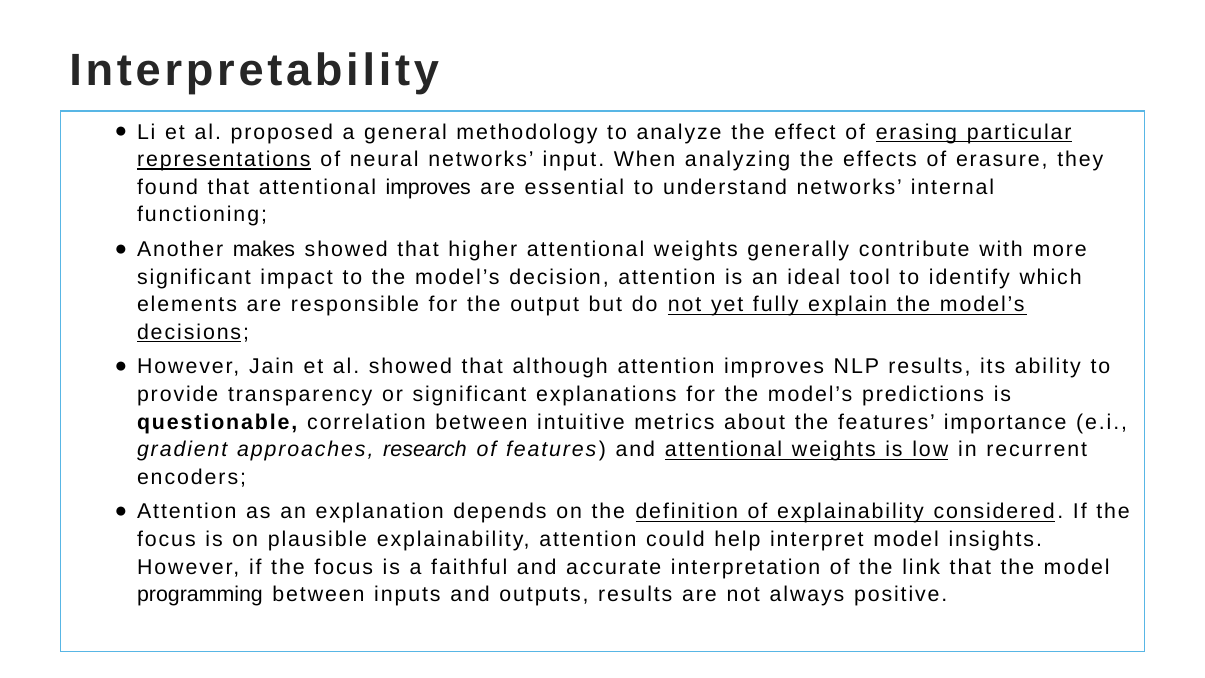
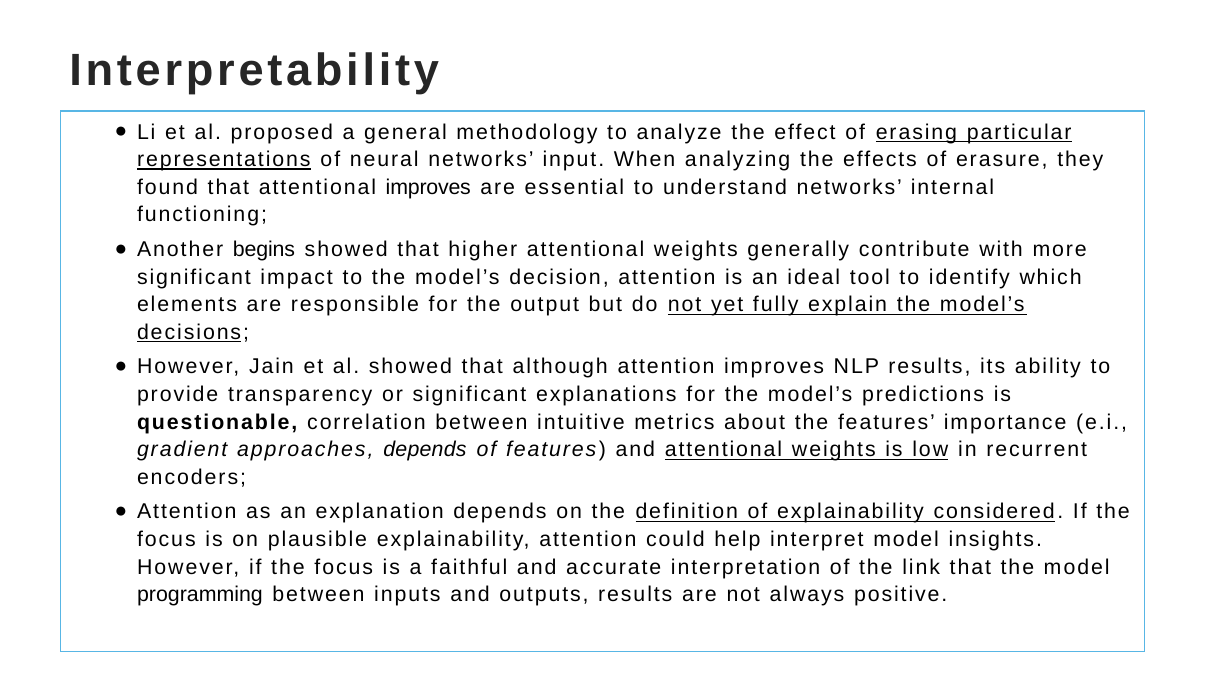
makes: makes -> begins (264, 249)
approaches research: research -> depends (425, 450)
